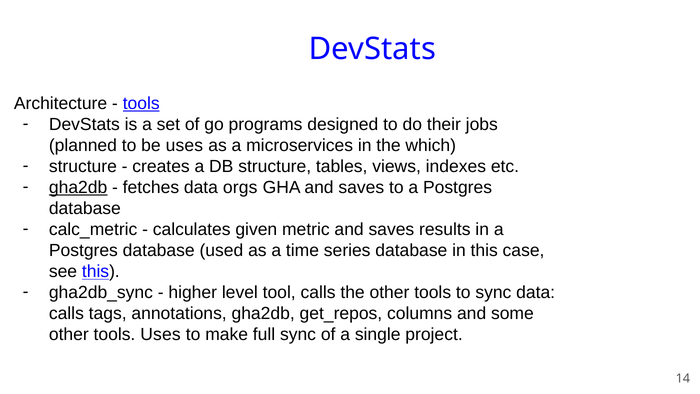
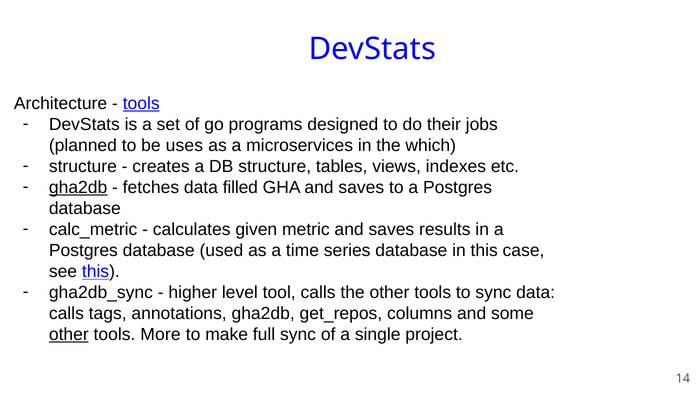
orgs: orgs -> filled (240, 187)
other underline: none -> present (69, 334)
tools Uses: Uses -> More (161, 334)
